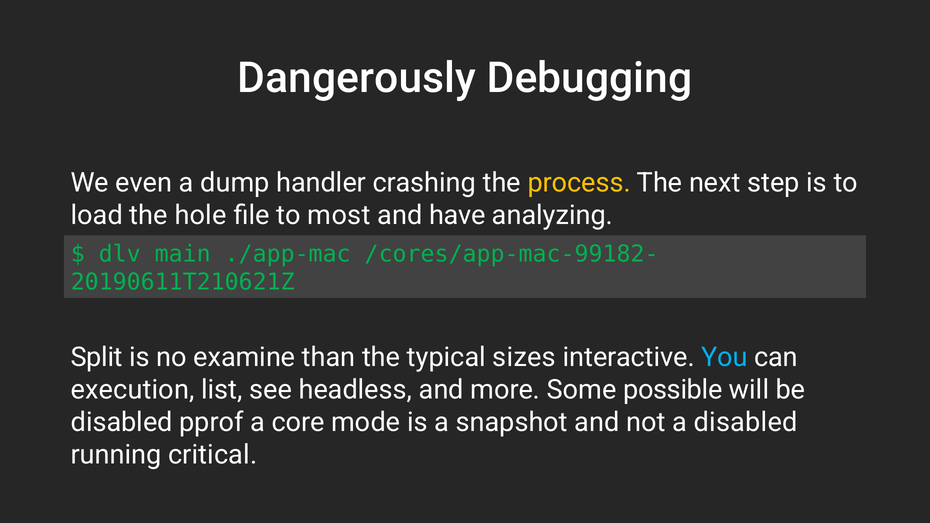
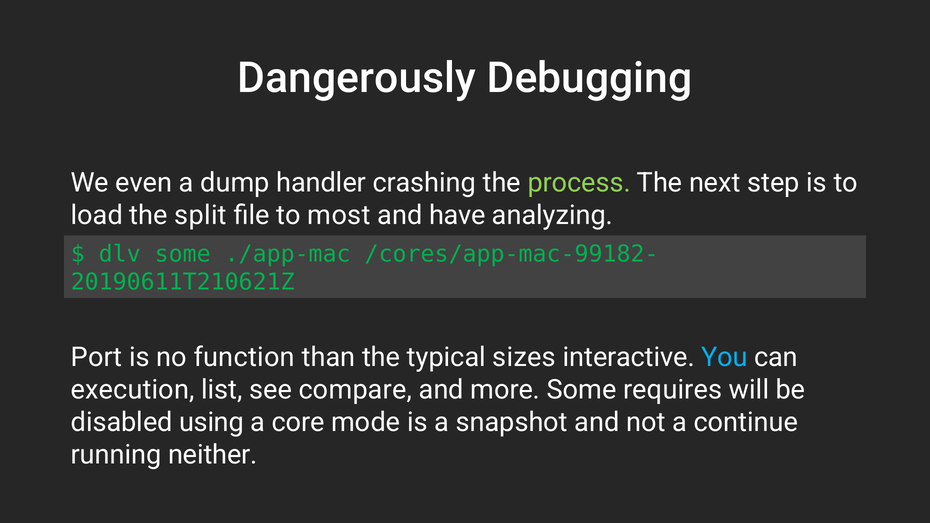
process colour: yellow -> light green (579, 183)
hole: hole -> split (201, 215)
dlv main: main -> some (183, 254)
Split: Split -> Port (96, 357)
examine: examine -> function (244, 357)
headless: headless -> compare (355, 390)
possible: possible -> requires (673, 390)
pprof: pprof -> using (212, 422)
a disabled: disabled -> continue (746, 422)
critical: critical -> neither (213, 455)
